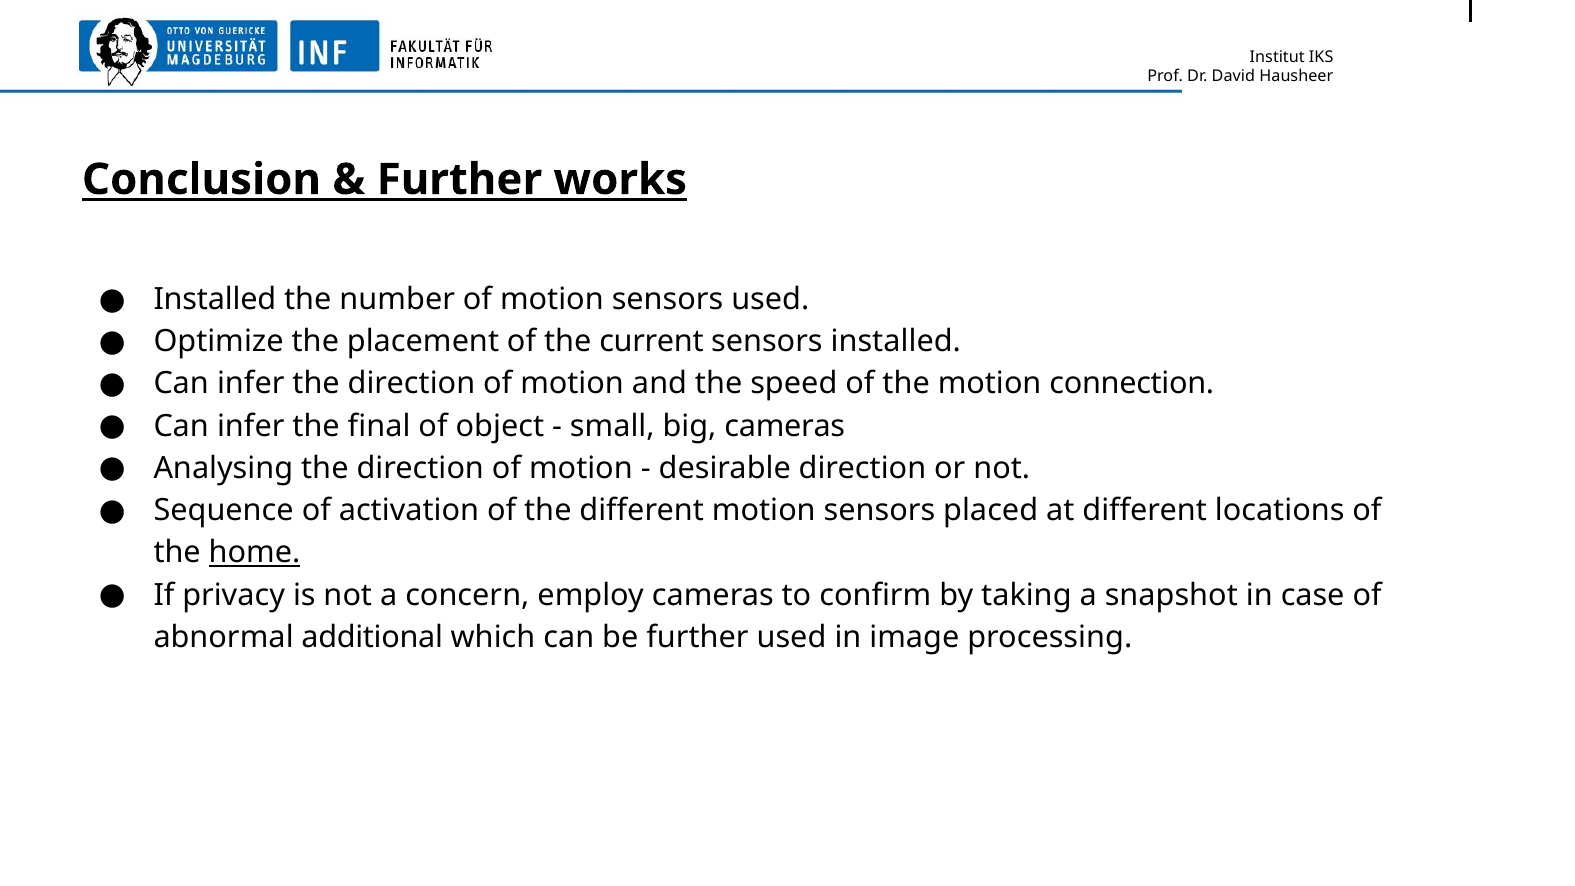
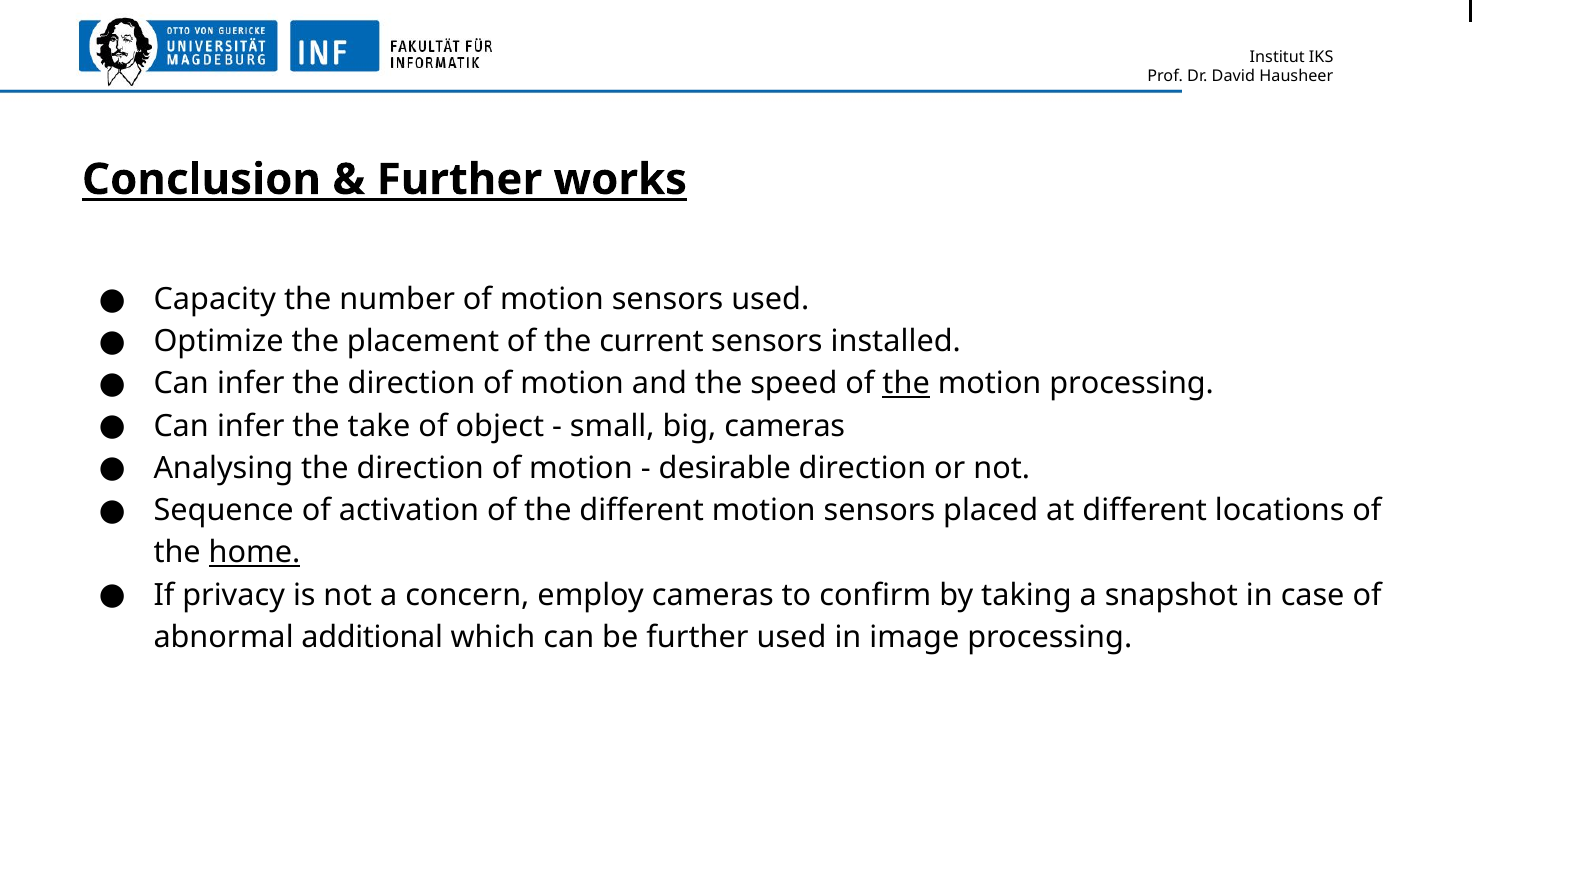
Installed: Installed -> Capacity (215, 299)
the underline: none -> present (906, 384)
motion connection: connection -> processing (1132, 384)
final: final -> take (379, 426)
